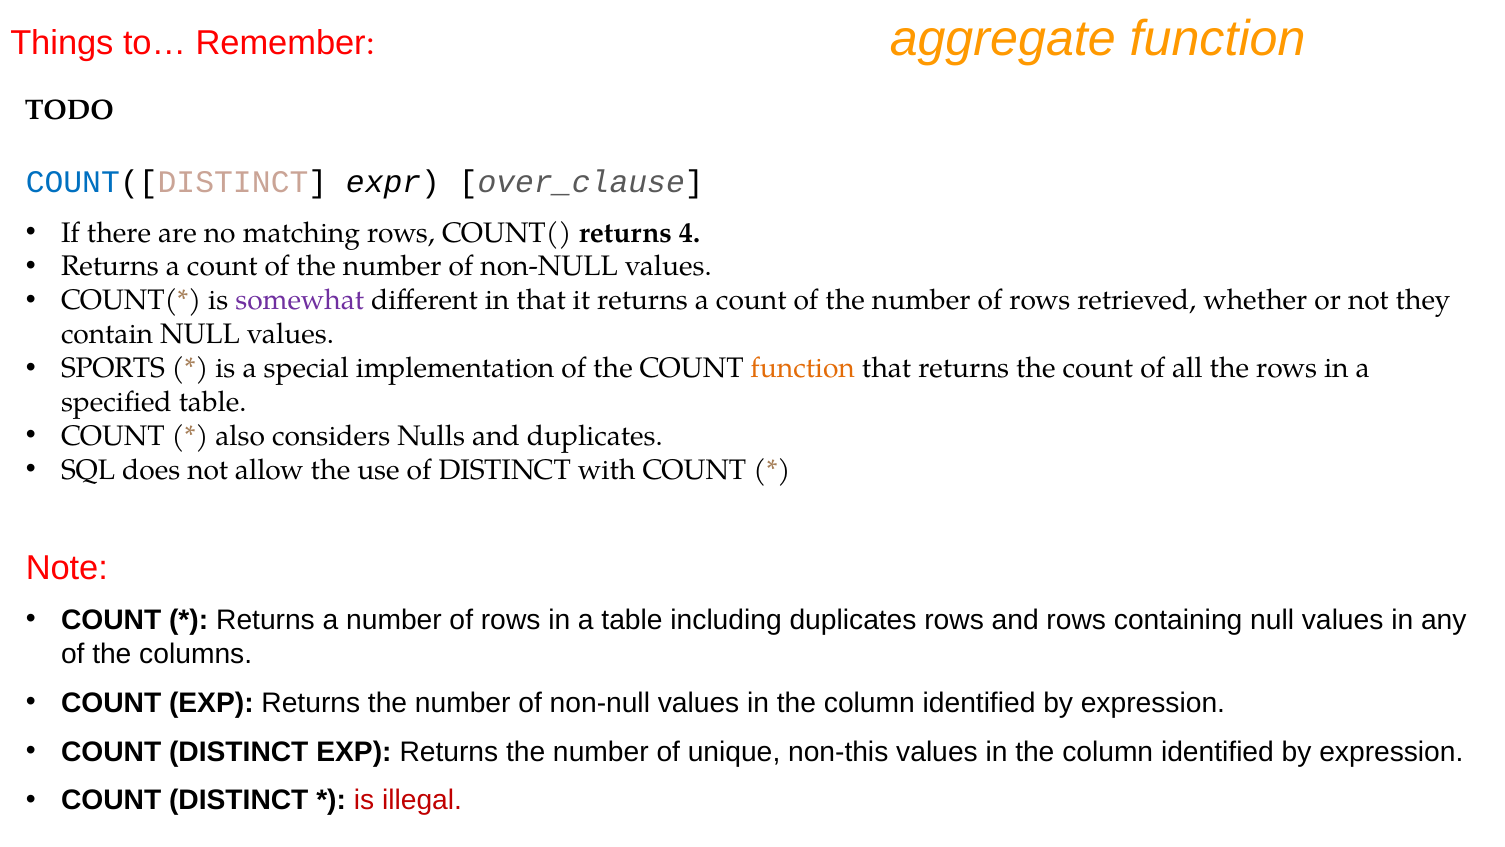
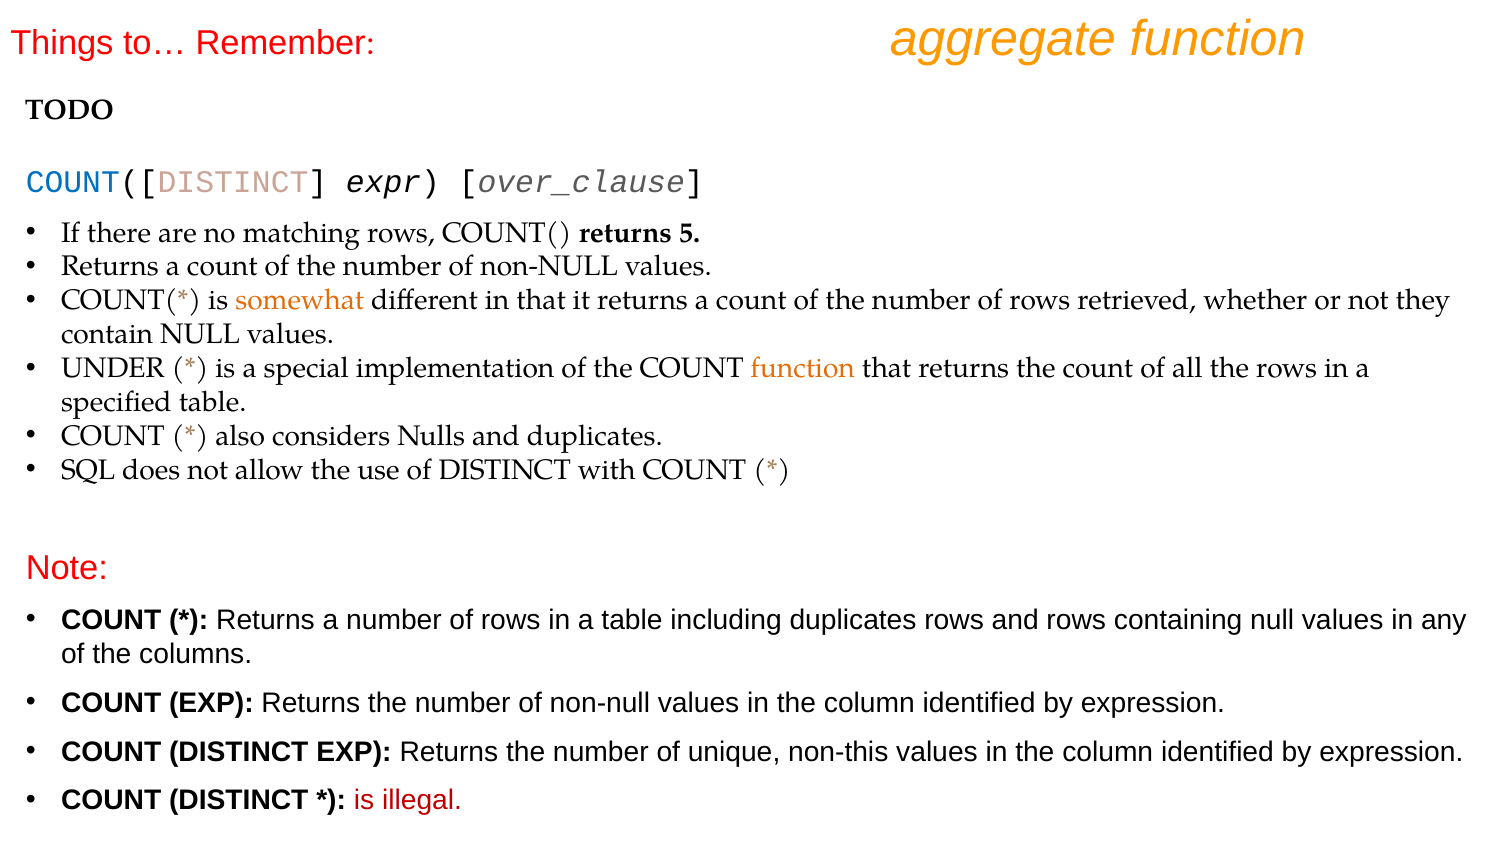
4: 4 -> 5 (689, 233)
somewhat colour: purple -> orange (300, 300)
SPORTS: SPORTS -> UNDER (113, 368)
